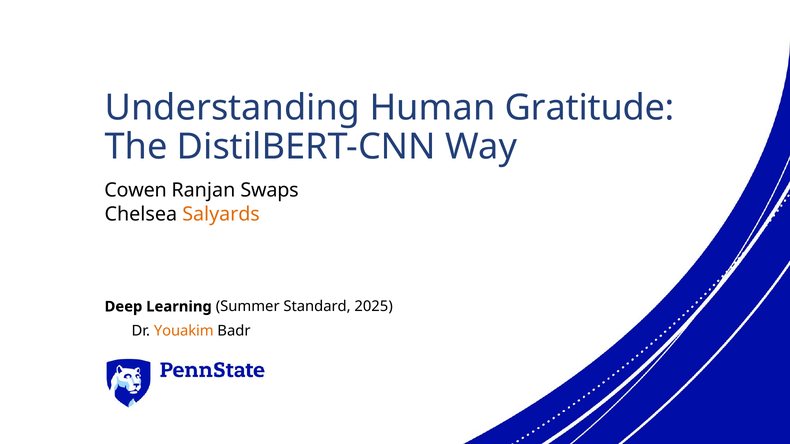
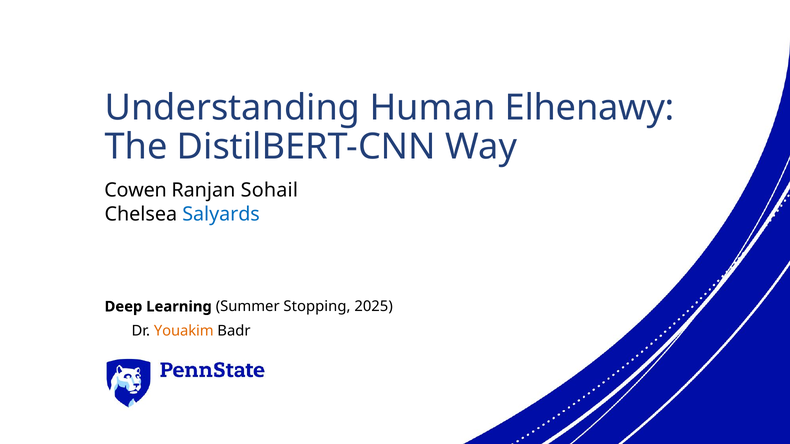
Gratitude: Gratitude -> Elhenawy (590, 108)
Swaps: Swaps -> Sohail (269, 190)
Salyards colour: orange -> blue (221, 214)
Standard: Standard -> Stopping (317, 307)
